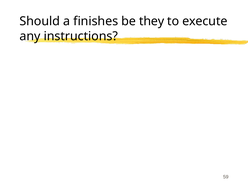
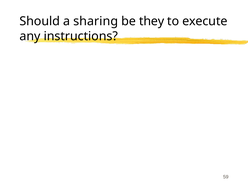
finishes: finishes -> sharing (96, 21)
